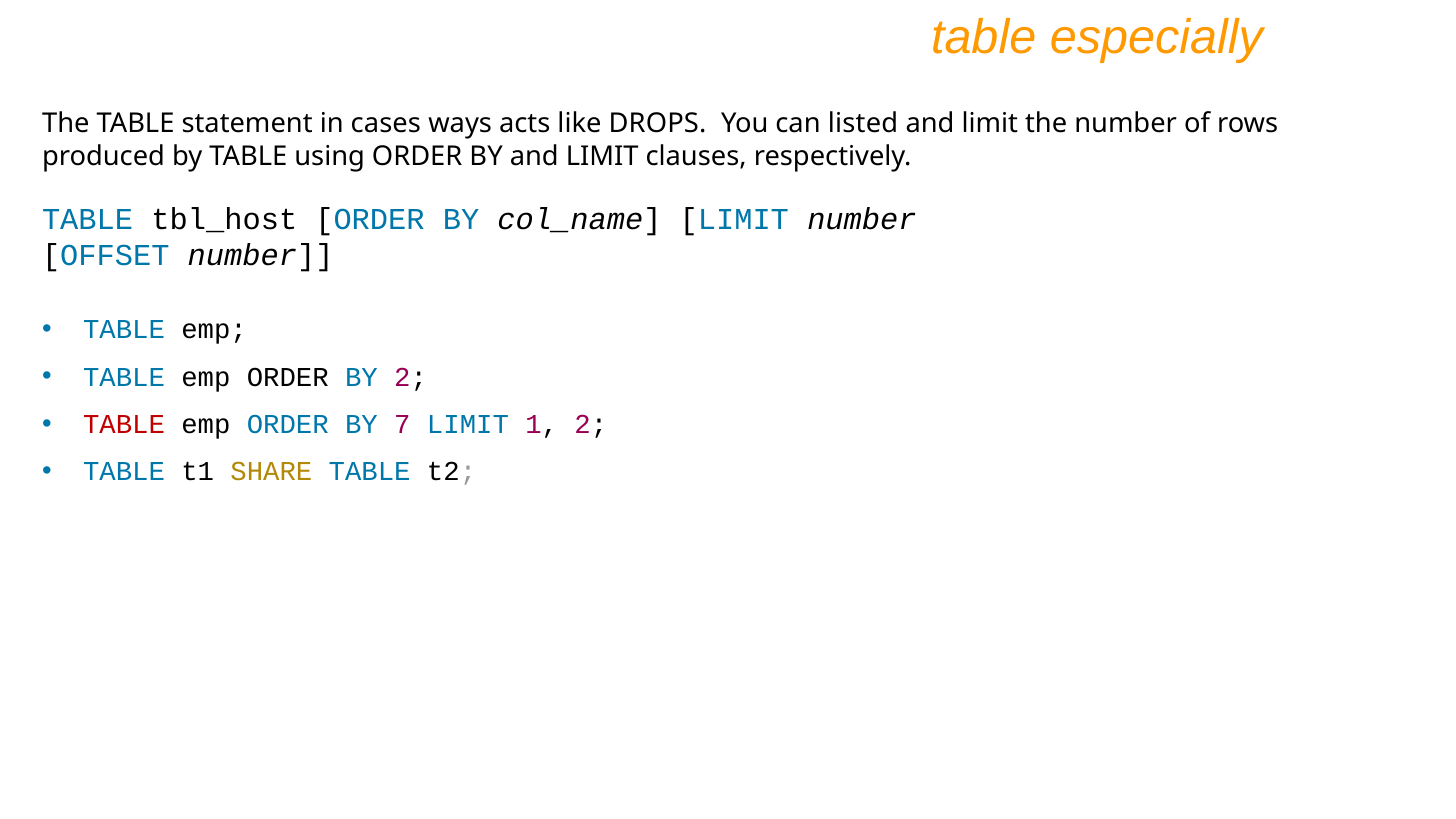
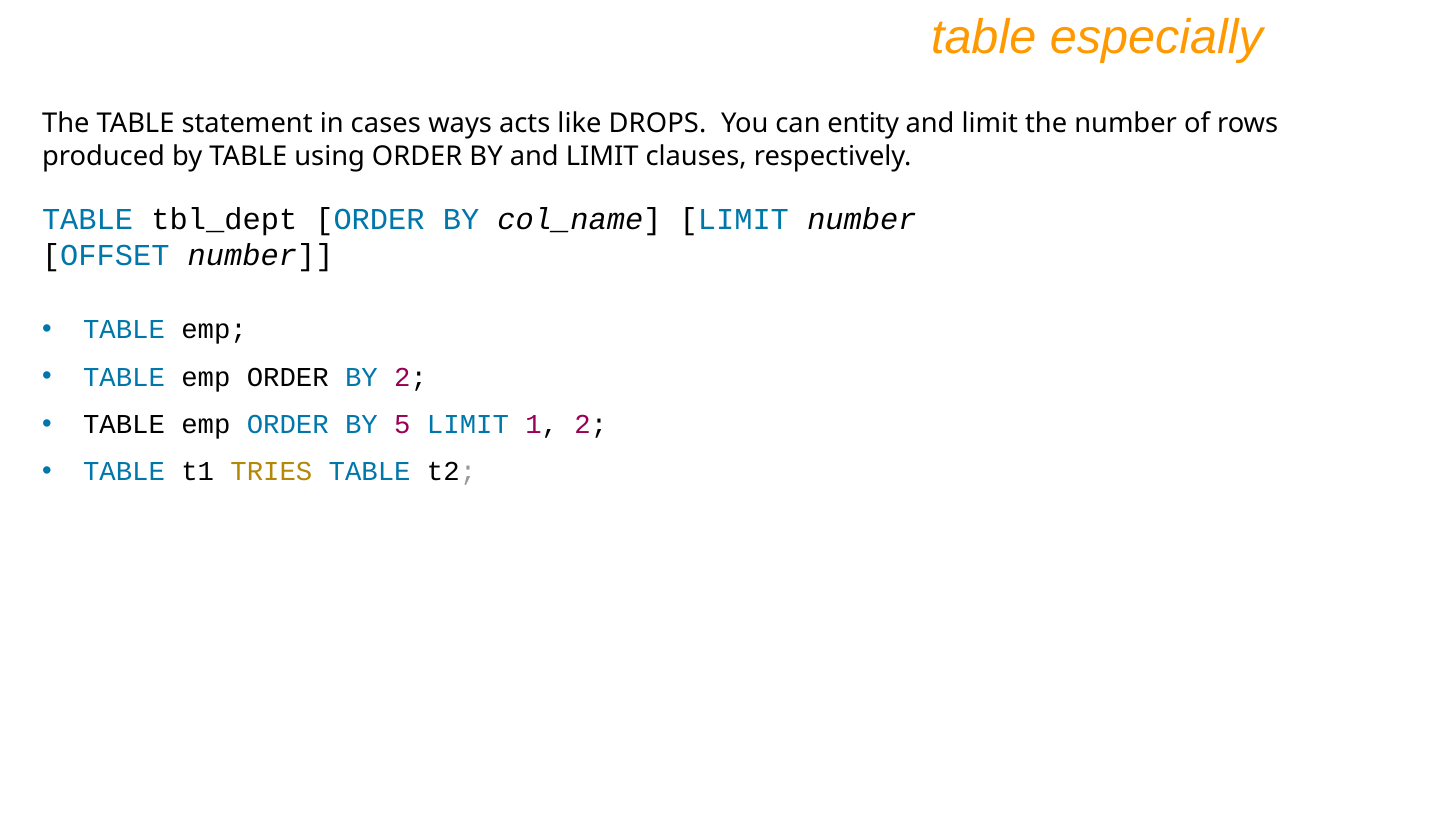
listed: listed -> entity (863, 124)
tbl_host: tbl_host -> tbl_dept (224, 219)
TABLE colour: red -> black (124, 425)
7: 7 -> 5 (402, 425)
SHARE: SHARE -> TRIES (271, 472)
